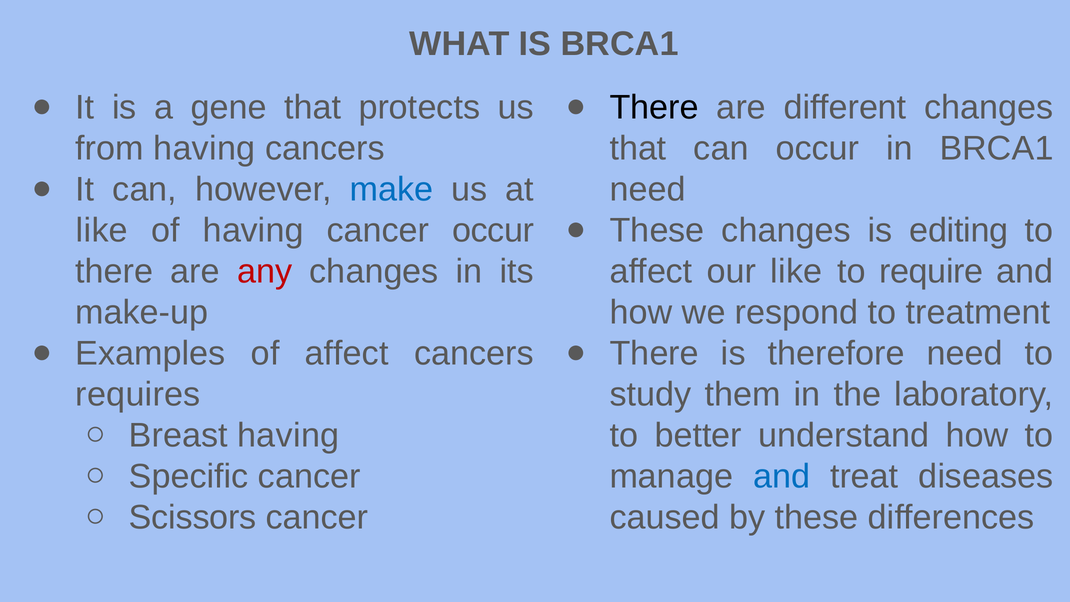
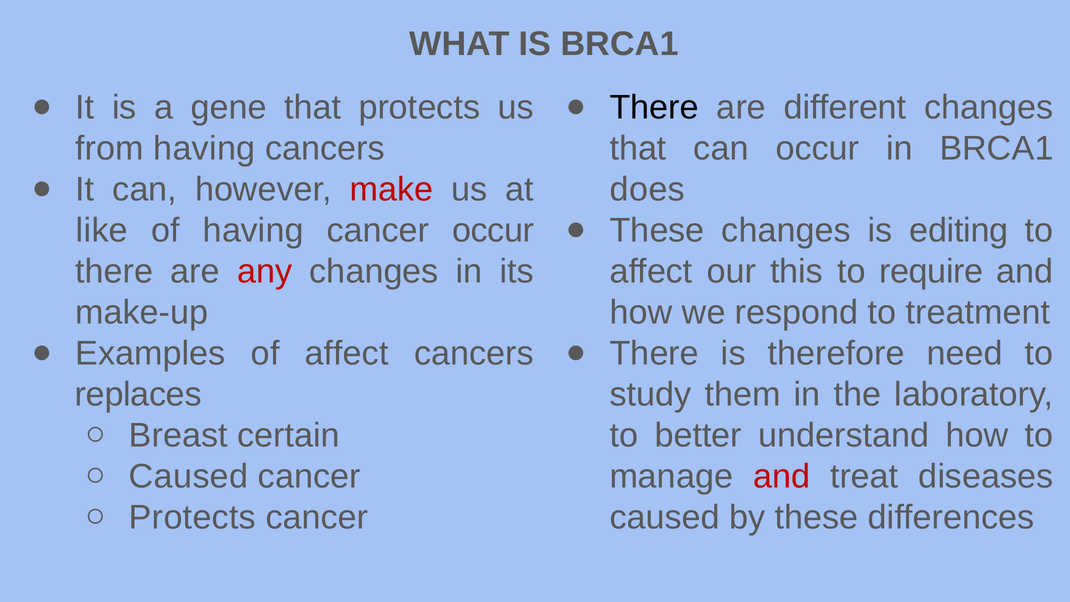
make colour: blue -> red (392, 189)
need: need -> does (647, 189)
our like: like -> this (797, 271)
requires: requires -> replaces (138, 394)
Breast having: having -> certain (288, 435)
Specific: Specific -> Caused (189, 476)
and colour: blue -> red (782, 476)
Scissors: Scissors -> Protects (192, 517)
